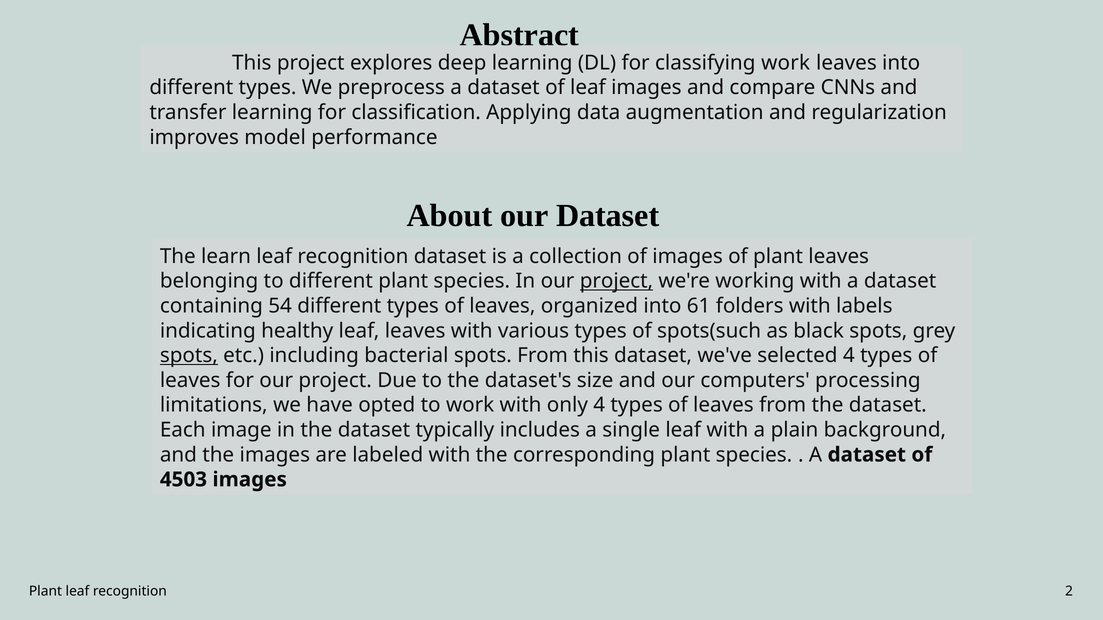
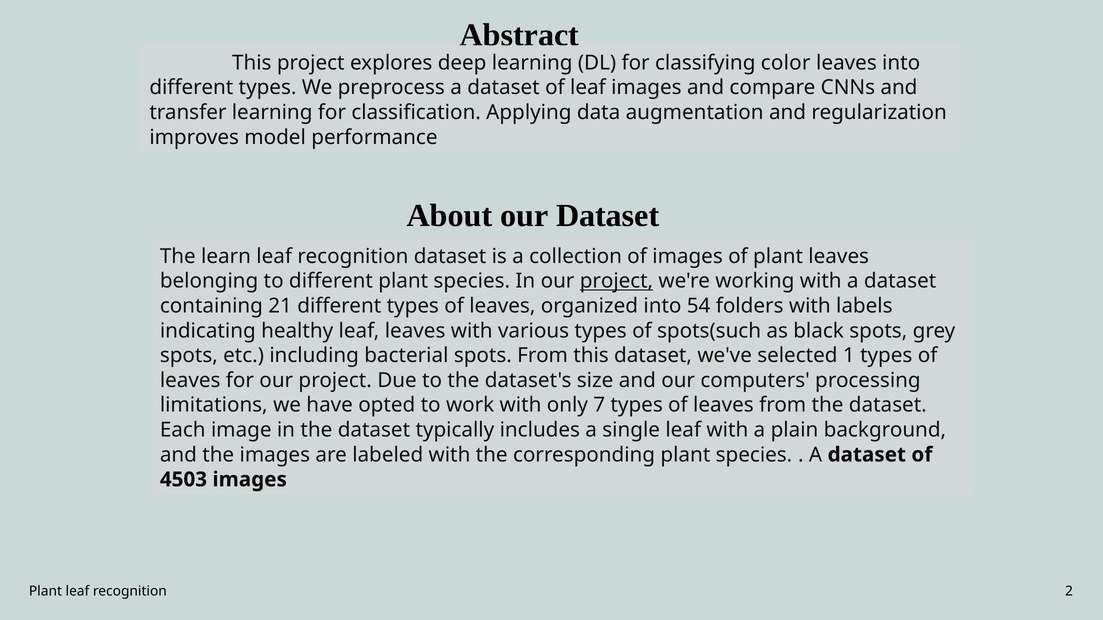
classifying work: work -> color (786, 63)
54: 54 -> 21 (280, 306)
61: 61 -> 54 (699, 306)
spots underline: present -> none (189, 356)
selected 4: 4 -> 1 (849, 356)
only 4: 4 -> 7 (599, 405)
